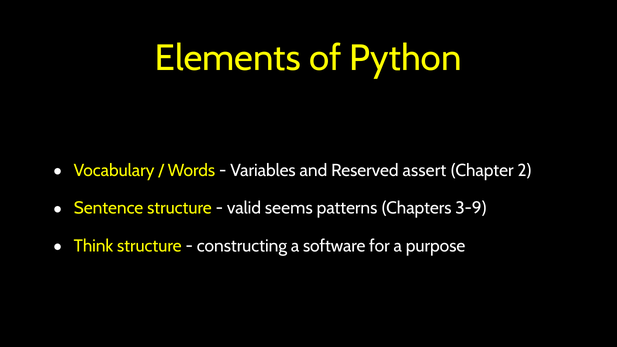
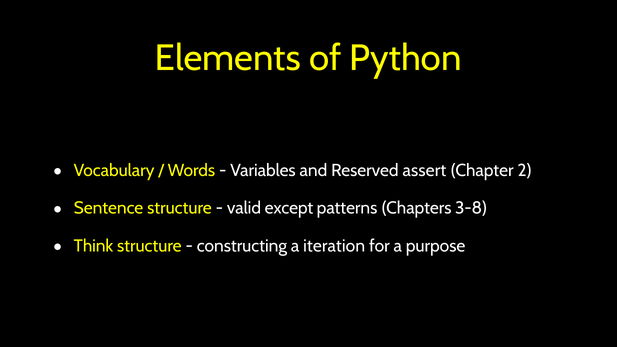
seems: seems -> except (289, 208)
3-9: 3-9 -> 3-8 (471, 208)
software: software -> iteration (334, 246)
